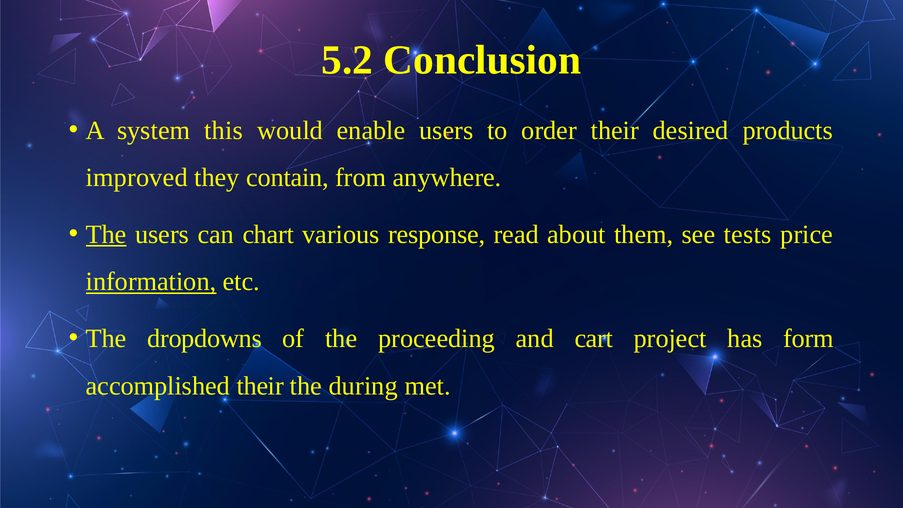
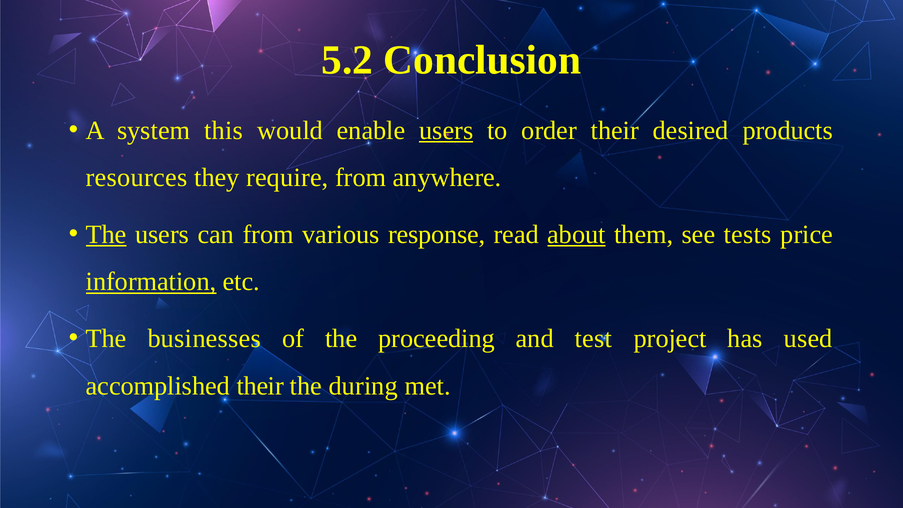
users underline: none -> present (446, 130)
improved: improved -> resources (137, 178)
contain: contain -> require (287, 178)
can chart: chart -> from (268, 234)
about underline: none -> present (577, 234)
dropdowns: dropdowns -> businesses (204, 338)
cart: cart -> test (594, 338)
form: form -> used (808, 338)
